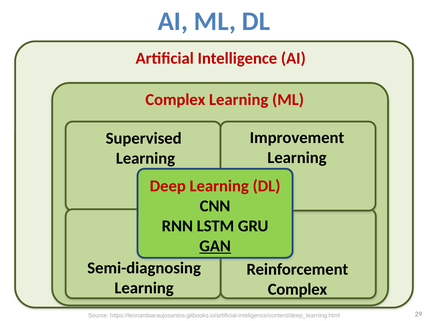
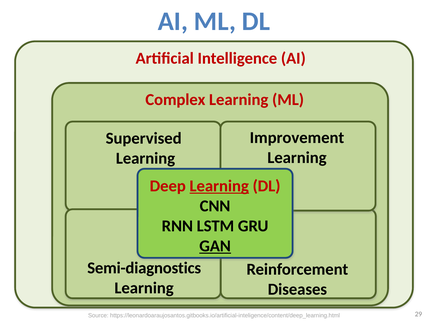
Learning underline: none -> present (219, 186)
Semi-diagnosing: Semi-diagnosing -> Semi-diagnostics (144, 268)
Complex: Complex -> Diseases (297, 289)
